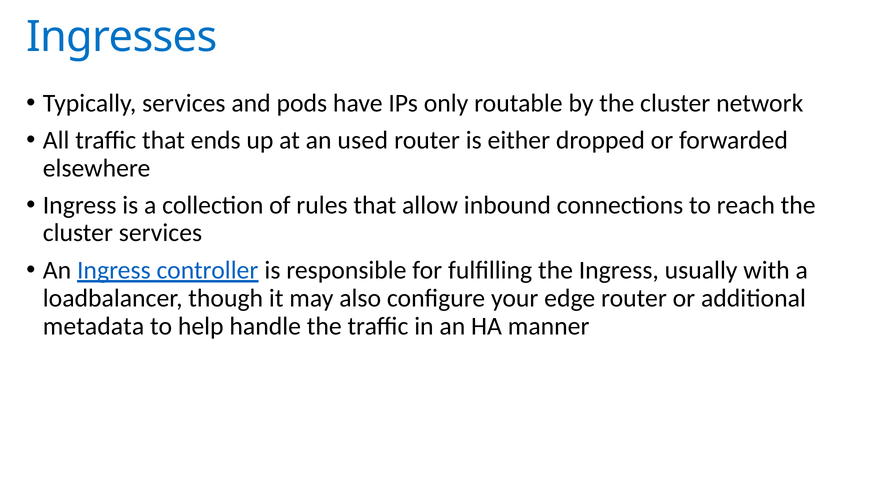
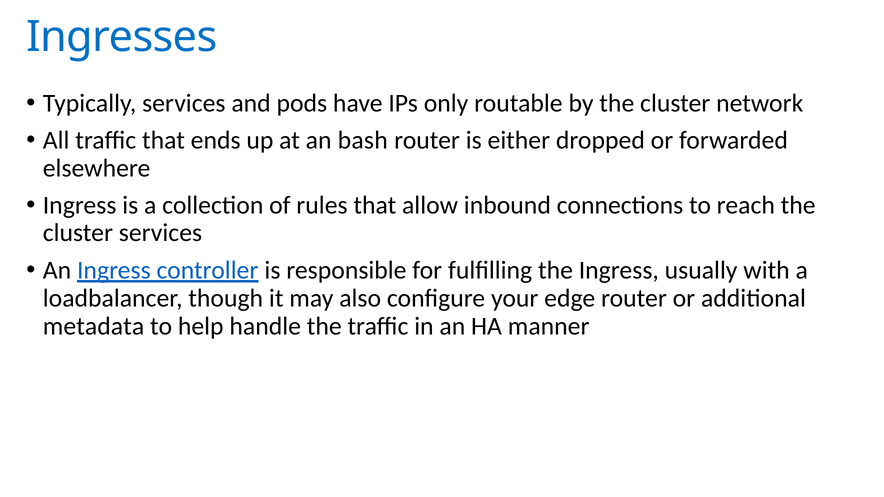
used: used -> bash (363, 140)
